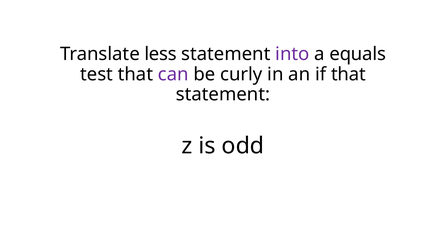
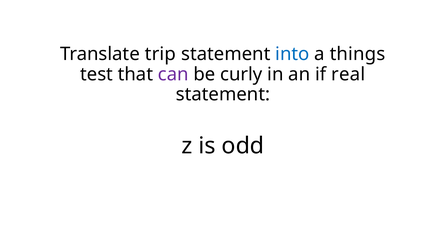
less: less -> trip (160, 54)
into colour: purple -> blue (292, 54)
equals: equals -> things (358, 54)
if that: that -> real (348, 74)
